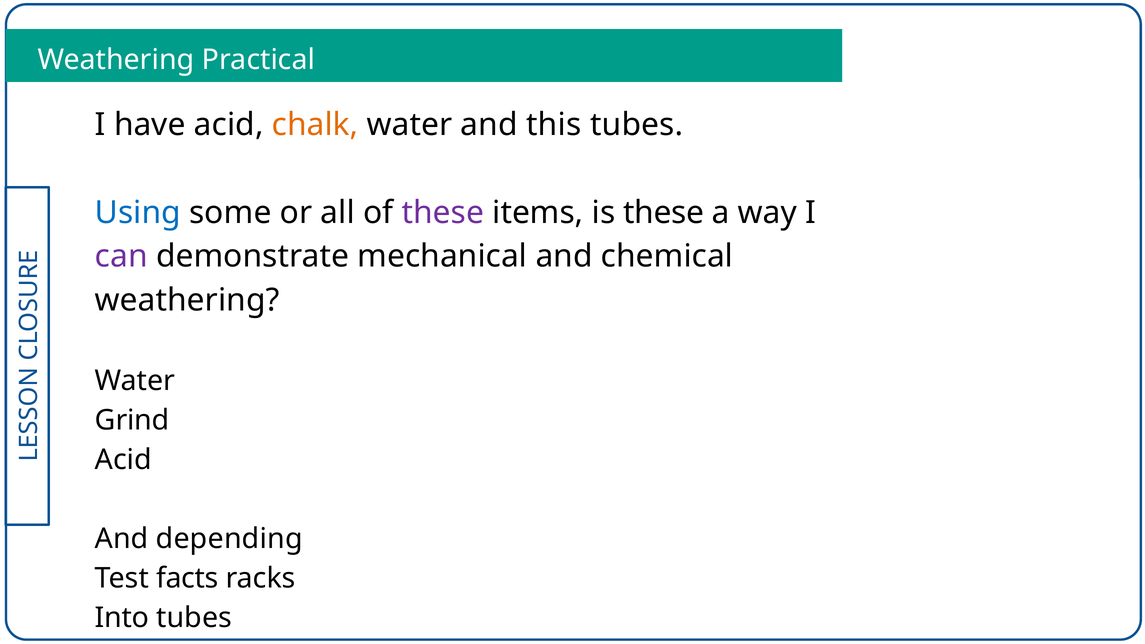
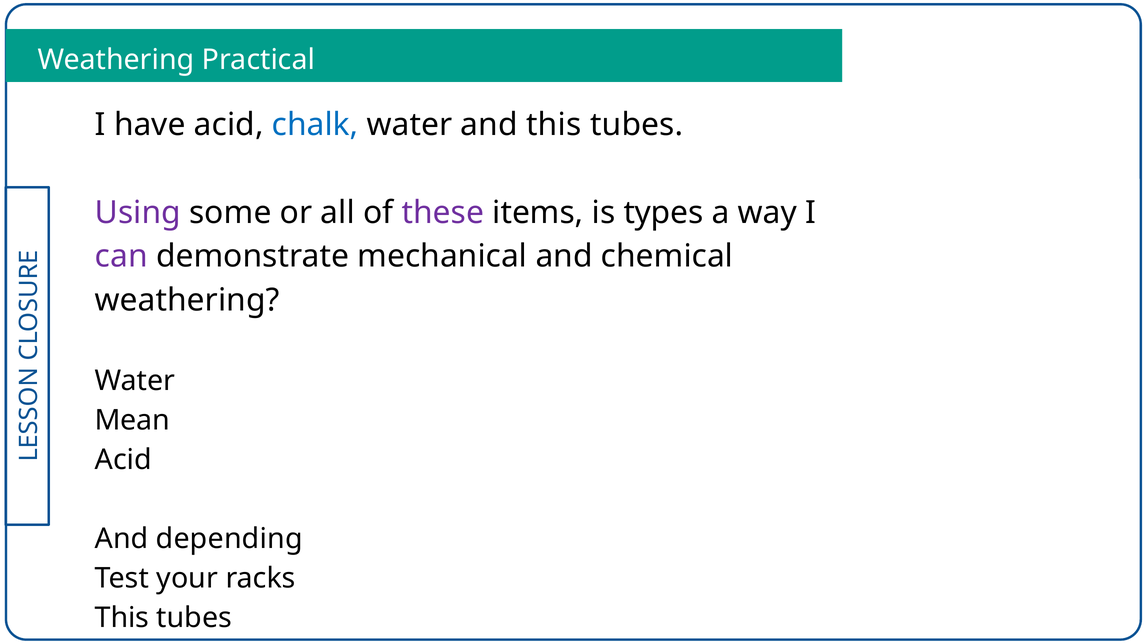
chalk colour: orange -> blue (315, 125)
Using colour: blue -> purple (138, 213)
is these: these -> types (664, 213)
Grind: Grind -> Mean (132, 421)
facts: facts -> your (187, 579)
Into: Into -> This (122, 618)
